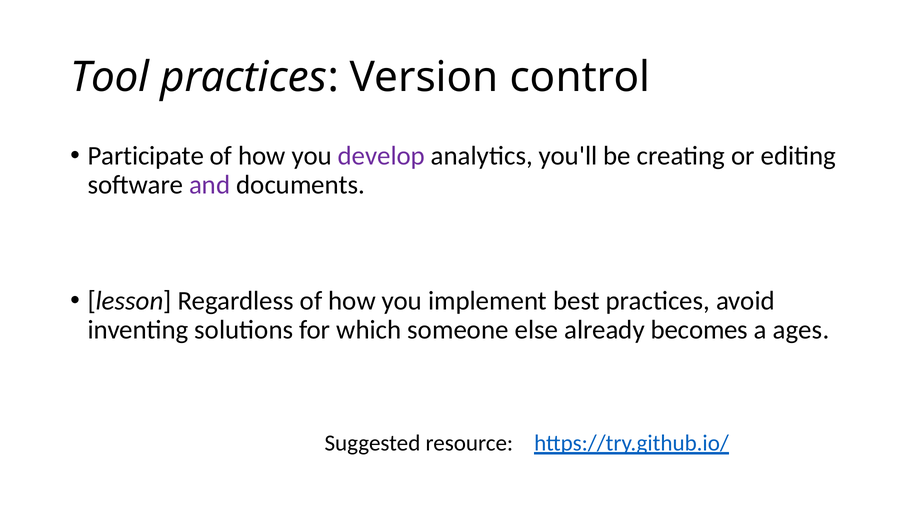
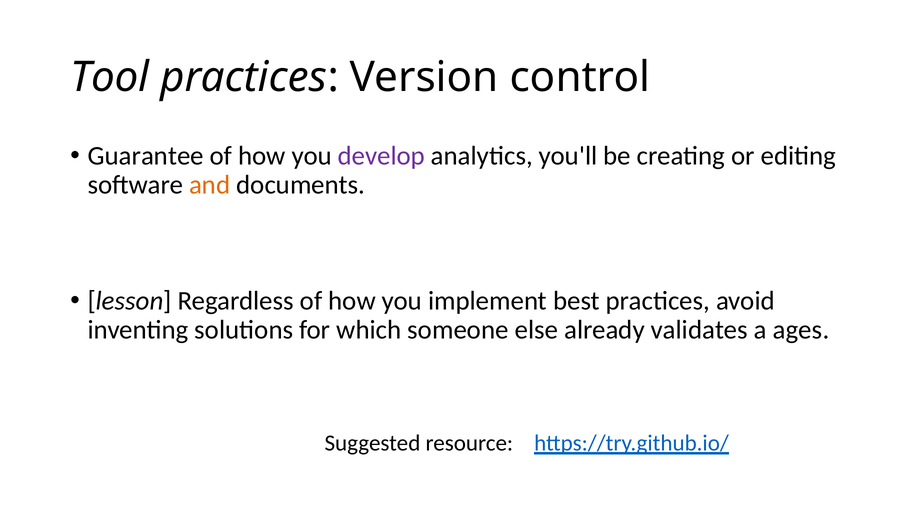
Participate: Participate -> Guarantee (146, 156)
and colour: purple -> orange (210, 185)
becomes: becomes -> validates (699, 330)
